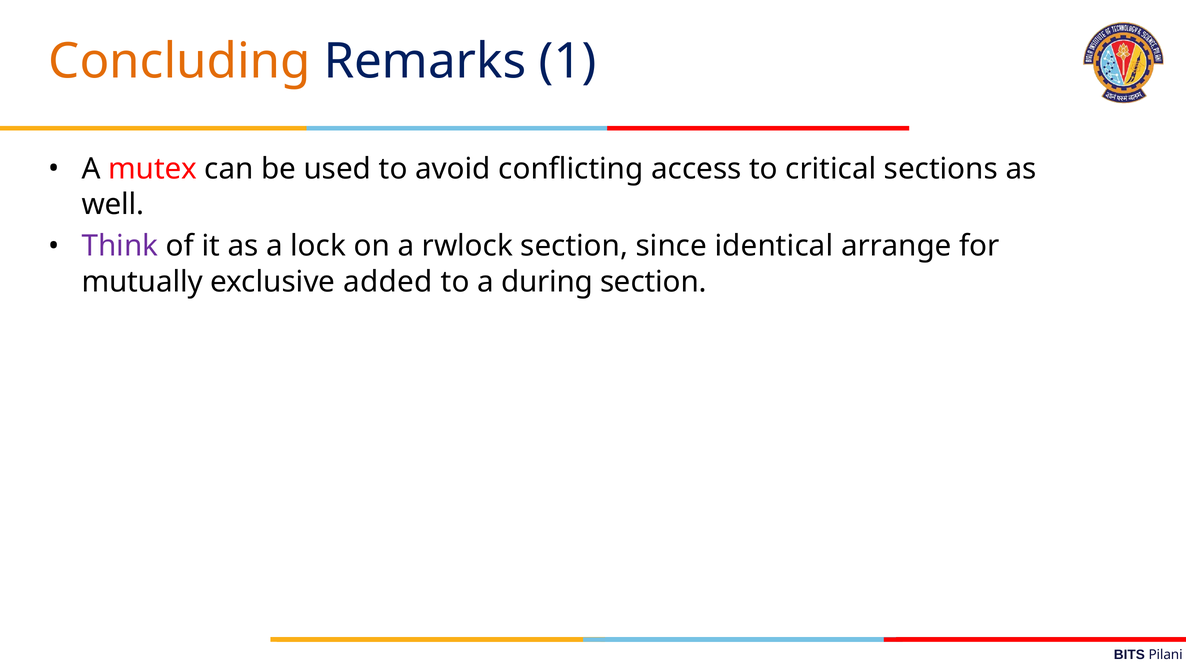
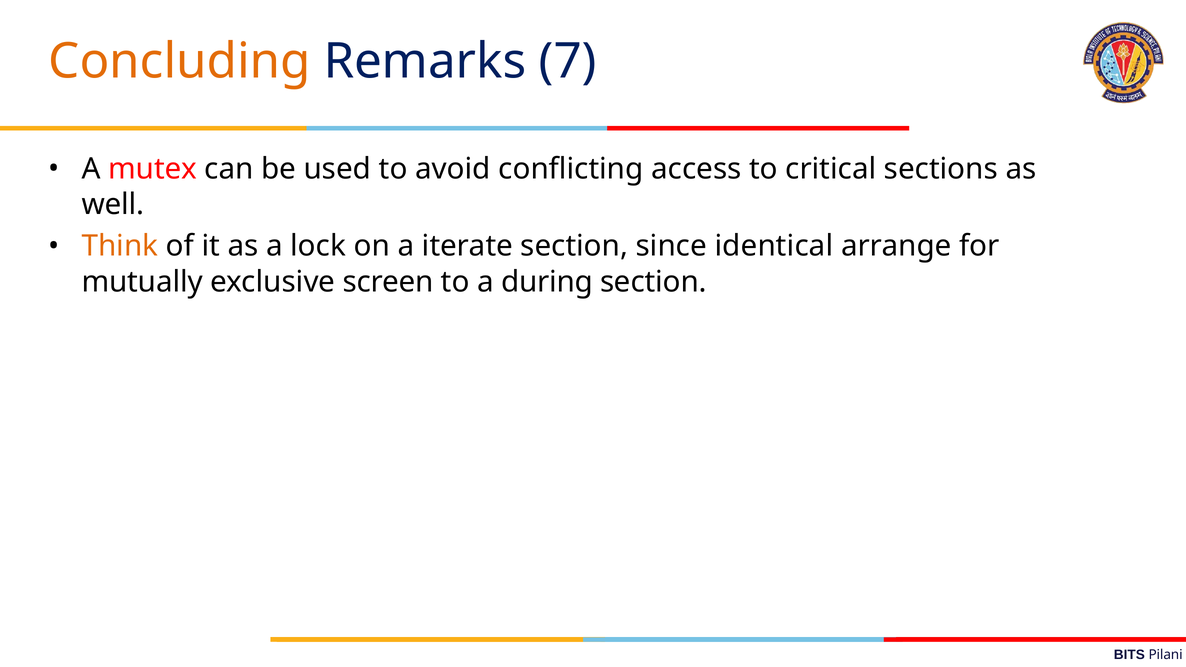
1: 1 -> 7 (568, 62)
Think colour: purple -> orange (120, 246)
rwlock: rwlock -> iterate (467, 246)
added: added -> screen (388, 282)
